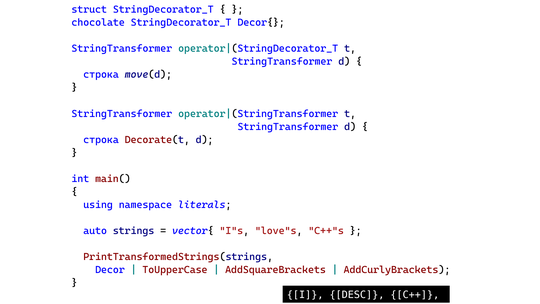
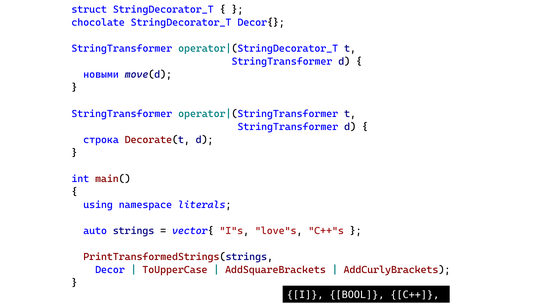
строка: строка -> новыми (101, 75)
DESC: DESC -> BOOL (357, 295)
